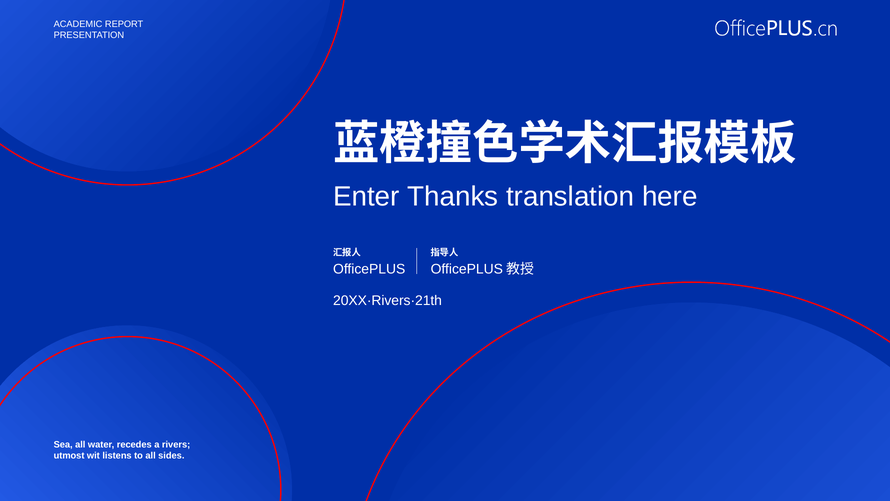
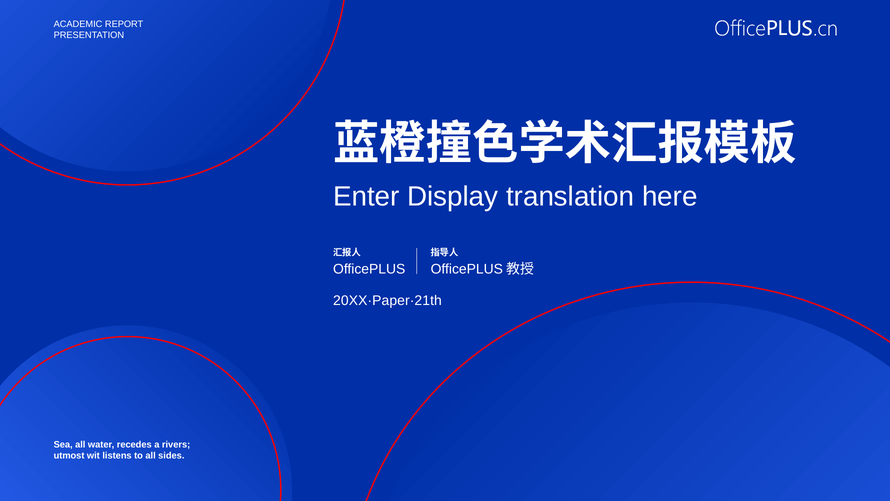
Thanks: Thanks -> Display (453, 196)
20XX·Rivers·21th: 20XX·Rivers·21th -> 20XX·Paper·21th (387, 301)
